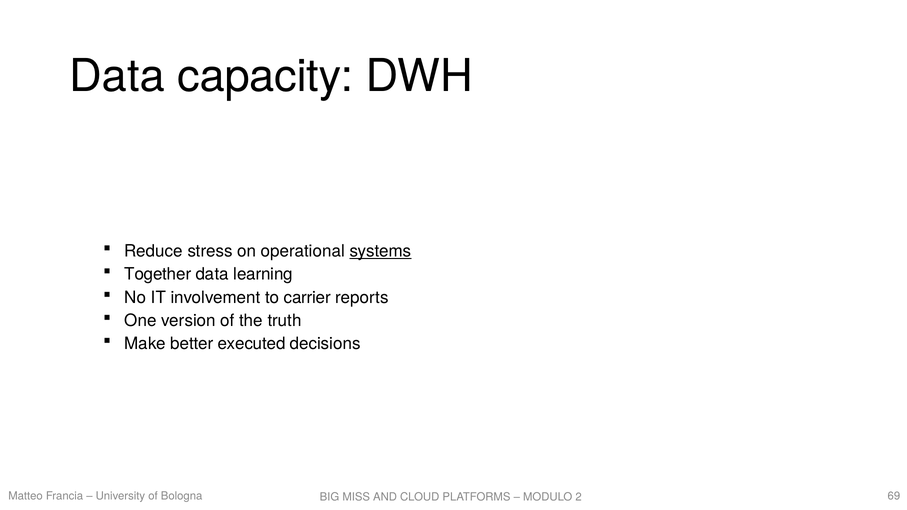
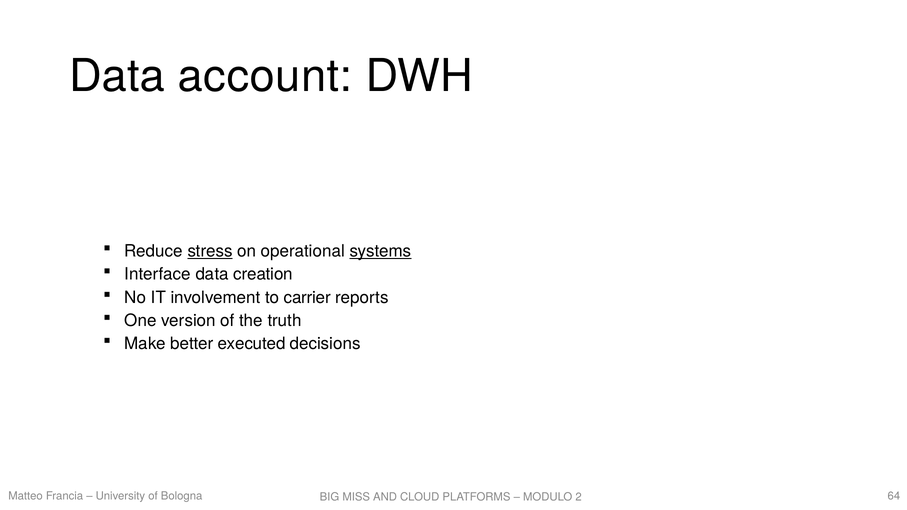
capacity: capacity -> account (265, 76)
stress underline: none -> present (210, 251)
Together: Together -> Interface (158, 274)
learning: learning -> creation (263, 274)
69: 69 -> 64 (894, 496)
